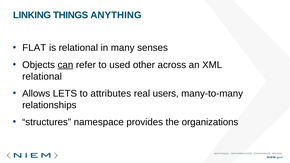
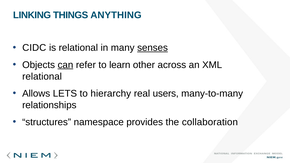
FLAT: FLAT -> CIDC (34, 48)
senses underline: none -> present (153, 48)
used: used -> learn (120, 65)
attributes: attributes -> hierarchy (111, 94)
organizations: organizations -> collaboration (210, 122)
